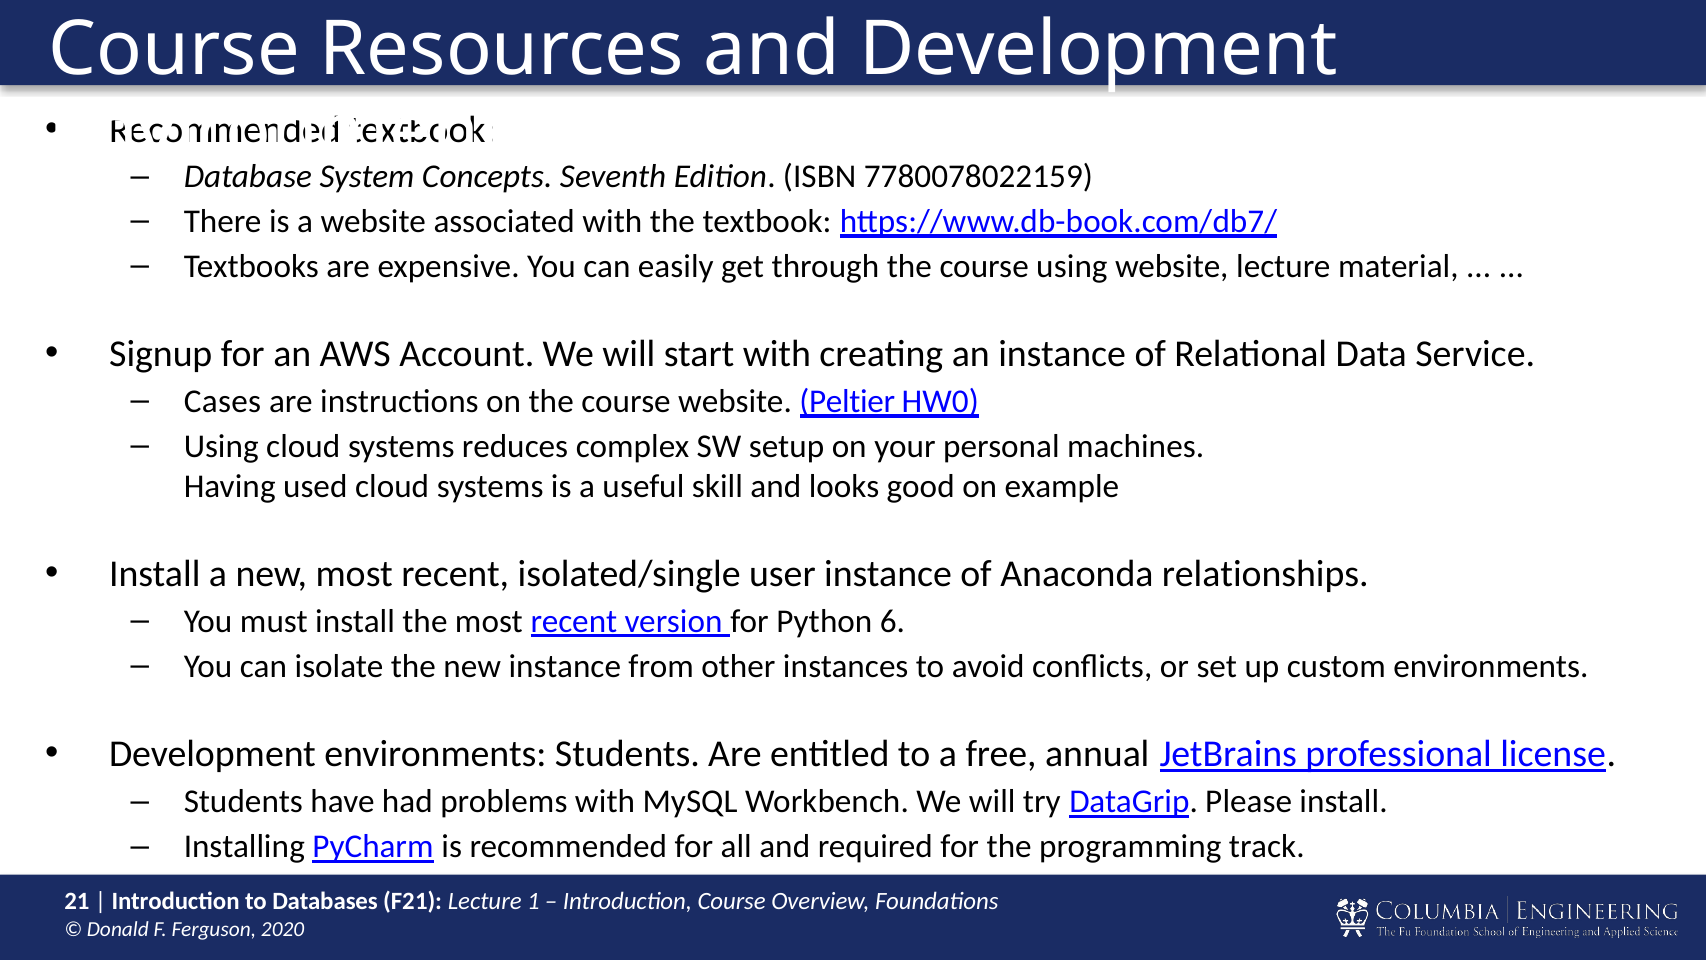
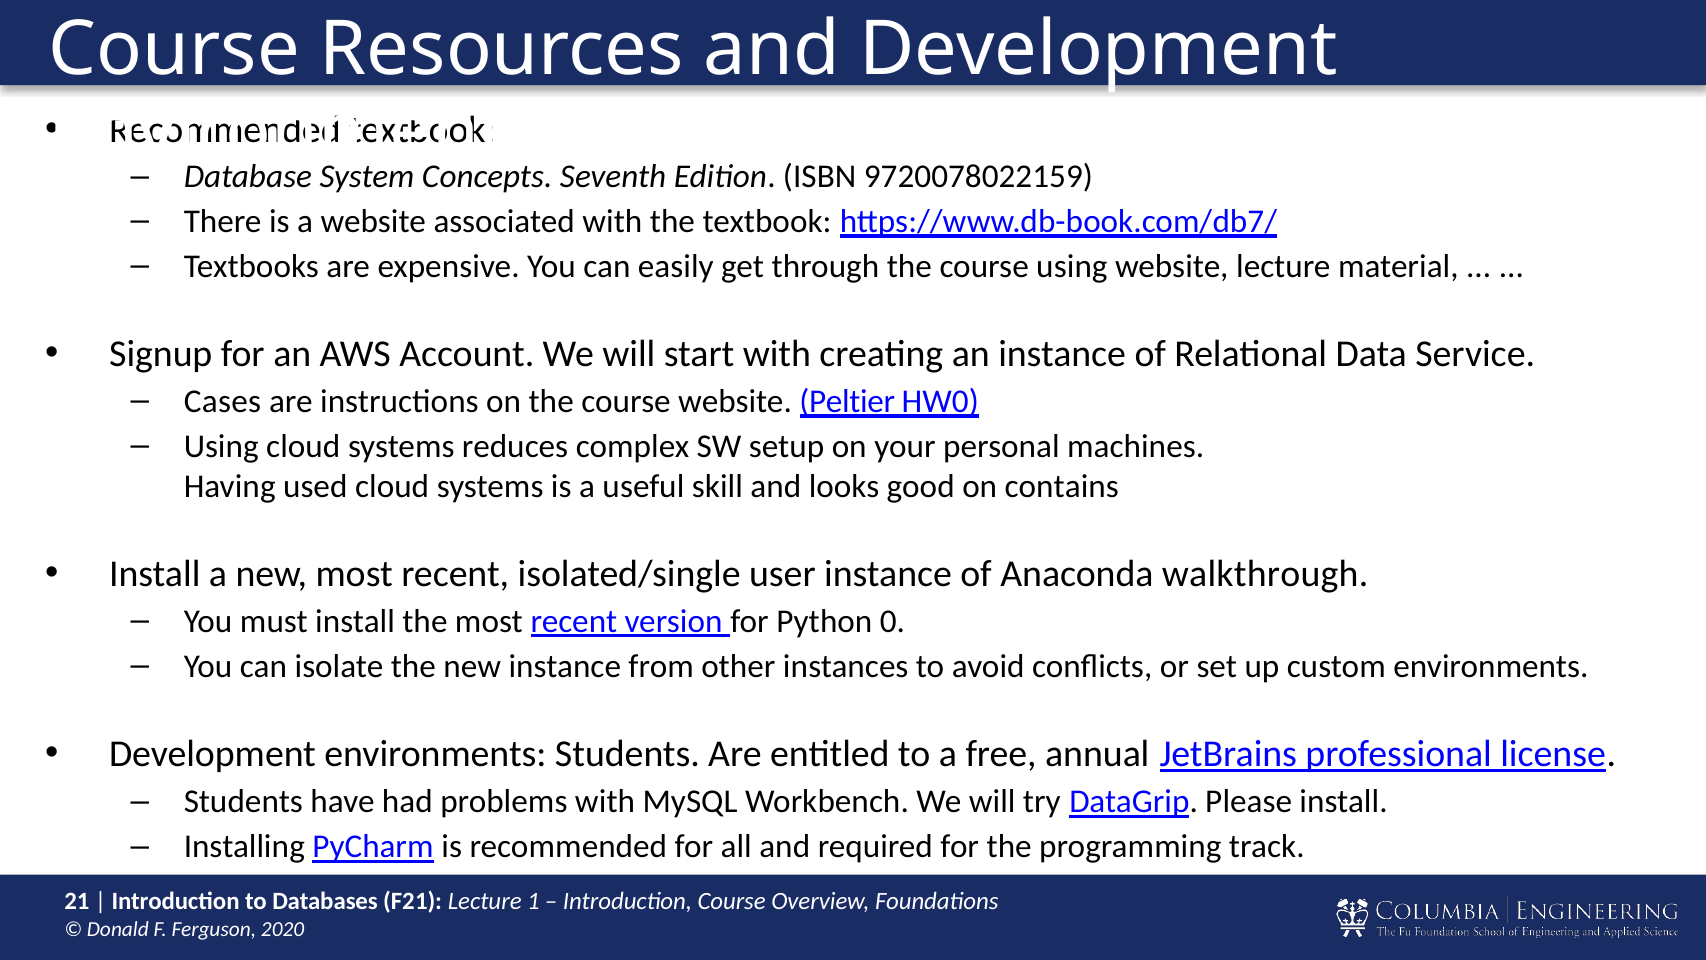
7780078022159: 7780078022159 -> 9720078022159 (978, 177)
example: example -> contains (1062, 486)
relationships: relationships -> walkthrough (1265, 574)
6: 6 -> 0 (893, 621)
